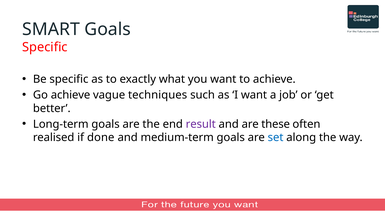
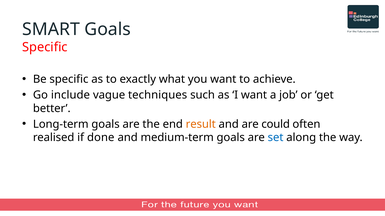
Go achieve: achieve -> include (70, 95)
result colour: purple -> orange (201, 124)
these: these -> could (276, 124)
